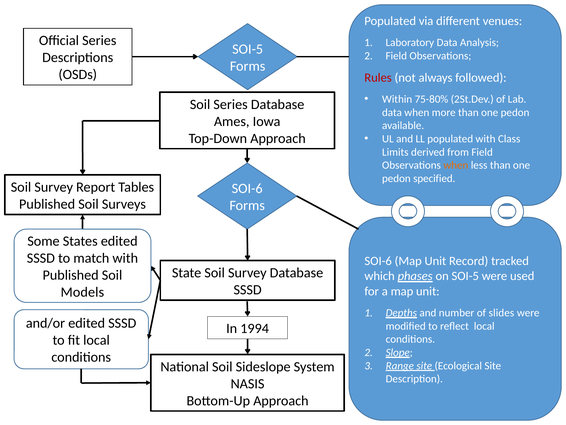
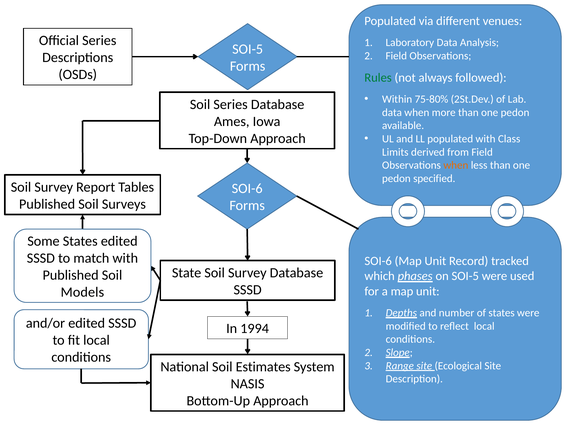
Rules colour: red -> green (378, 77)
of slides: slides -> states (502, 312)
Sideslope: Sideslope -> Estimates (263, 366)
